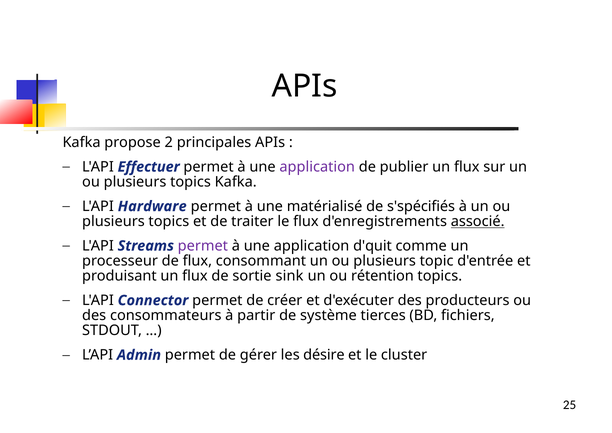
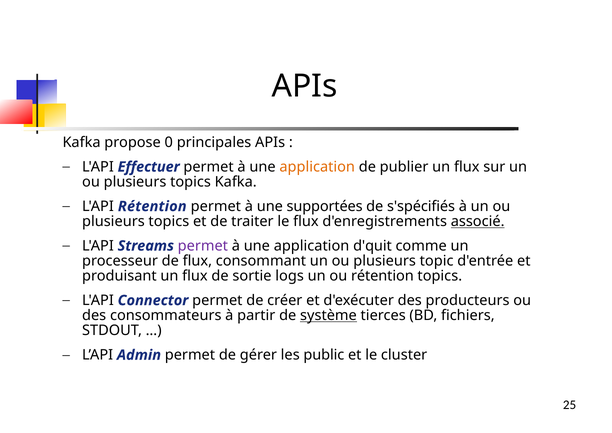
2: 2 -> 0 (169, 142)
application colour: purple -> orange (317, 167)
L'API Hardware: Hardware -> Rétention (152, 206)
matérialisé: matérialisé -> supportées (325, 206)
sink: sink -> logs (290, 276)
système underline: none -> present (328, 315)
désire: désire -> public (324, 355)
